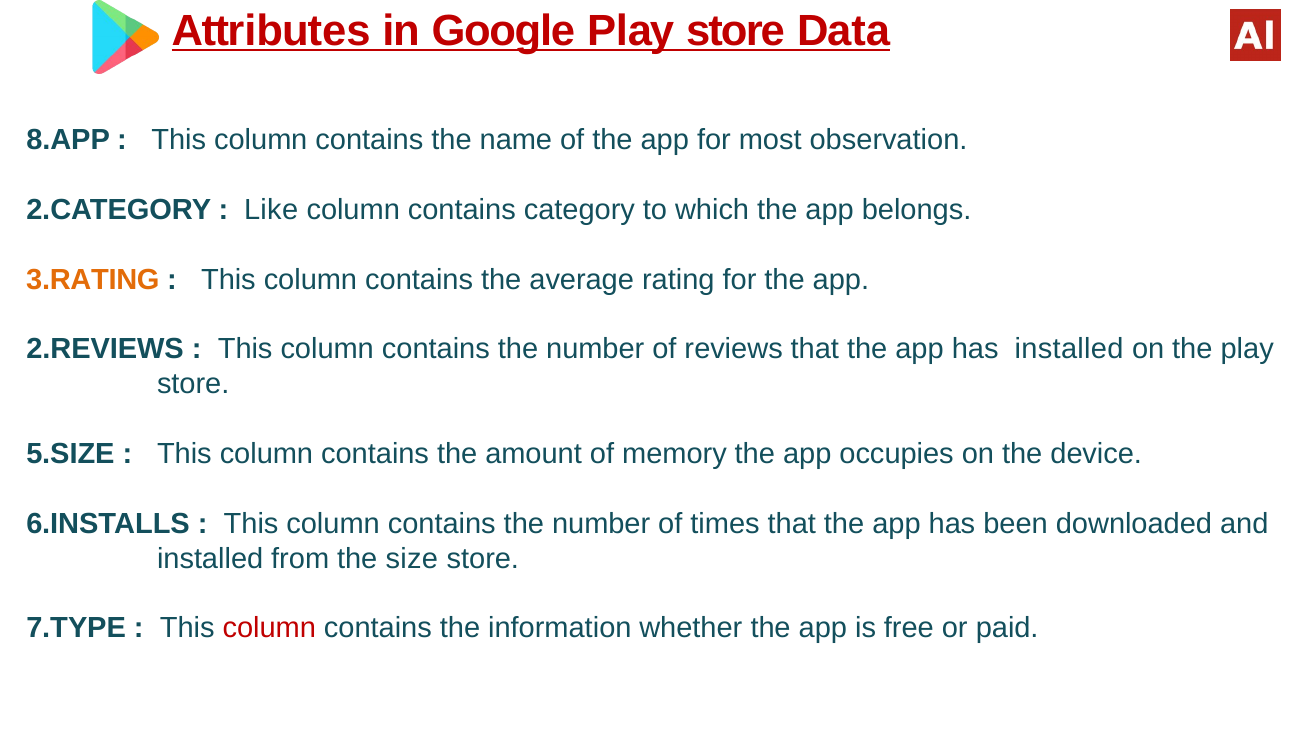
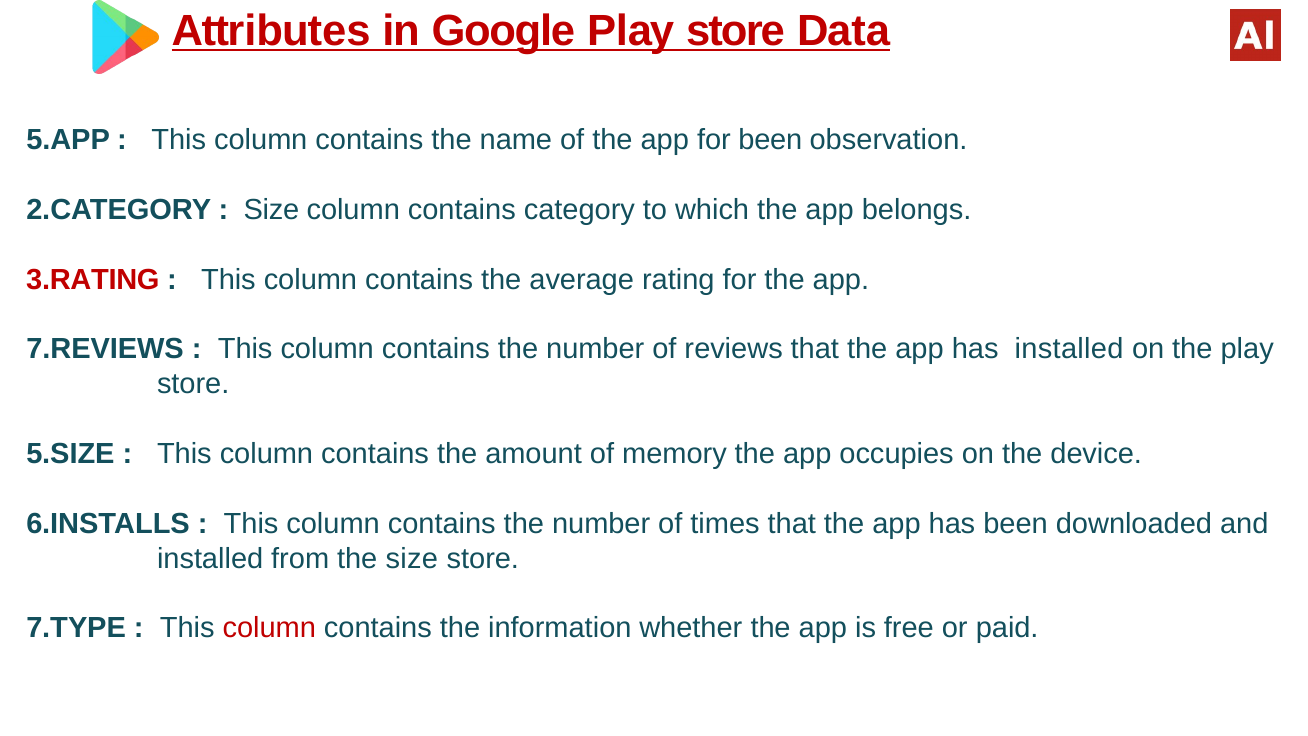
8.APP: 8.APP -> 5.APP (68, 140)
for most: most -> been (770, 140)
Like: Like -> Size (271, 210)
3.RATING colour: orange -> red (93, 279)
2.REVIEWS: 2.REVIEWS -> 7.REVIEWS (105, 349)
